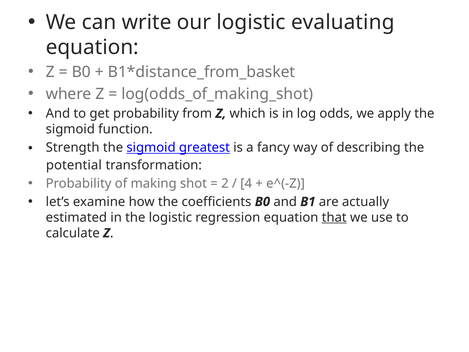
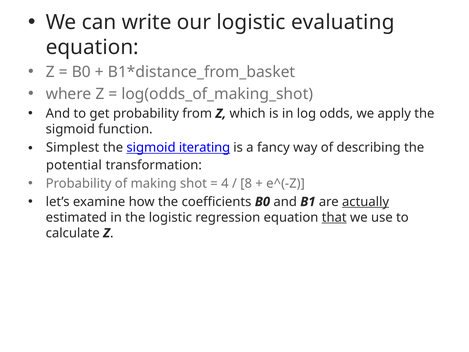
Strength: Strength -> Simplest (73, 147)
greatest: greatest -> iterating (205, 147)
2: 2 -> 4 (225, 183)
4: 4 -> 8 (246, 183)
actually underline: none -> present (366, 202)
